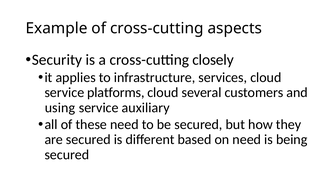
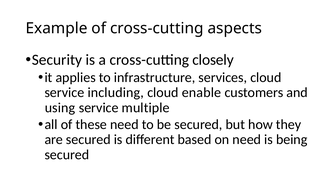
platforms: platforms -> including (116, 93)
several: several -> enable (201, 93)
auxiliary: auxiliary -> multiple (146, 108)
